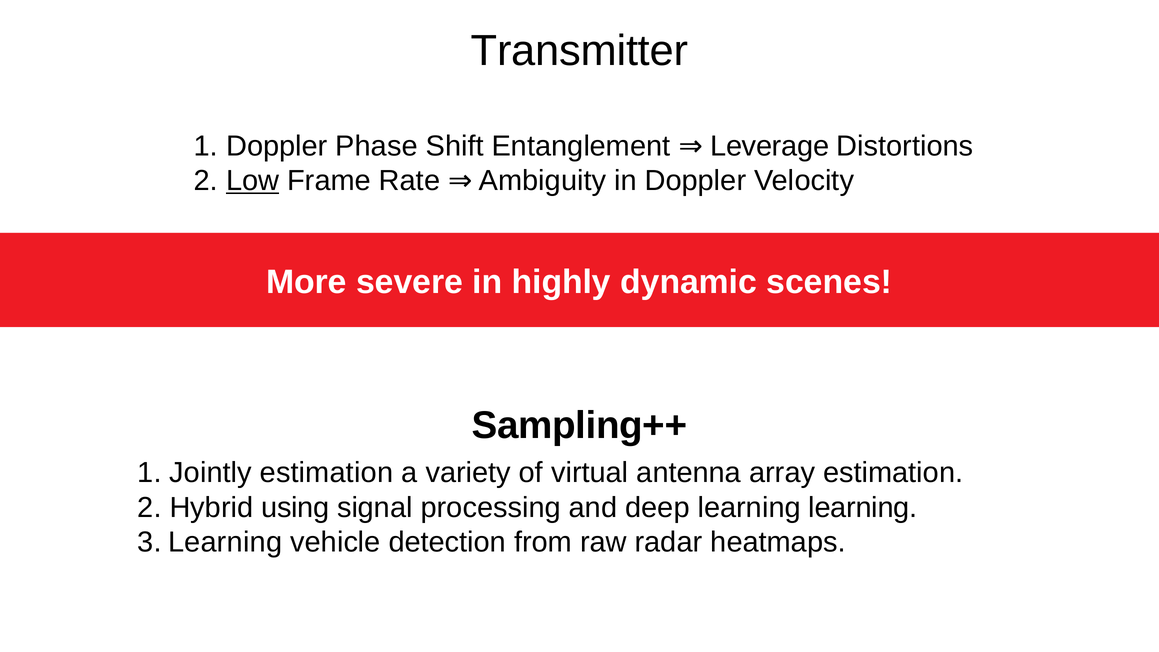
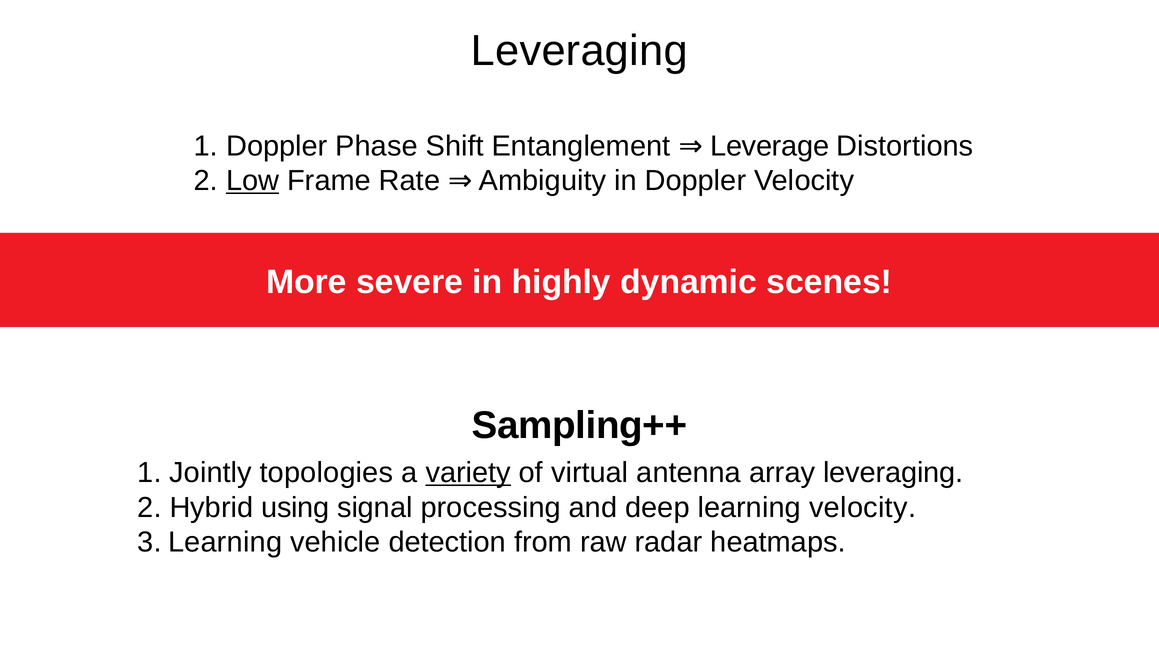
Transmitter: Transmitter -> Leveraging (579, 51)
Jointly estimation: estimation -> topologies (326, 473)
variety underline: none -> present (468, 473)
array estimation: estimation -> leveraging (893, 473)
learning learning: learning -> velocity (863, 507)
